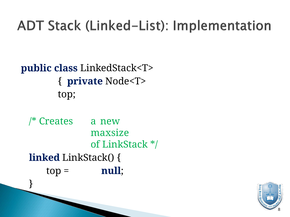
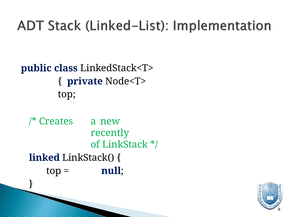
maxsize: maxsize -> recently (110, 133)
